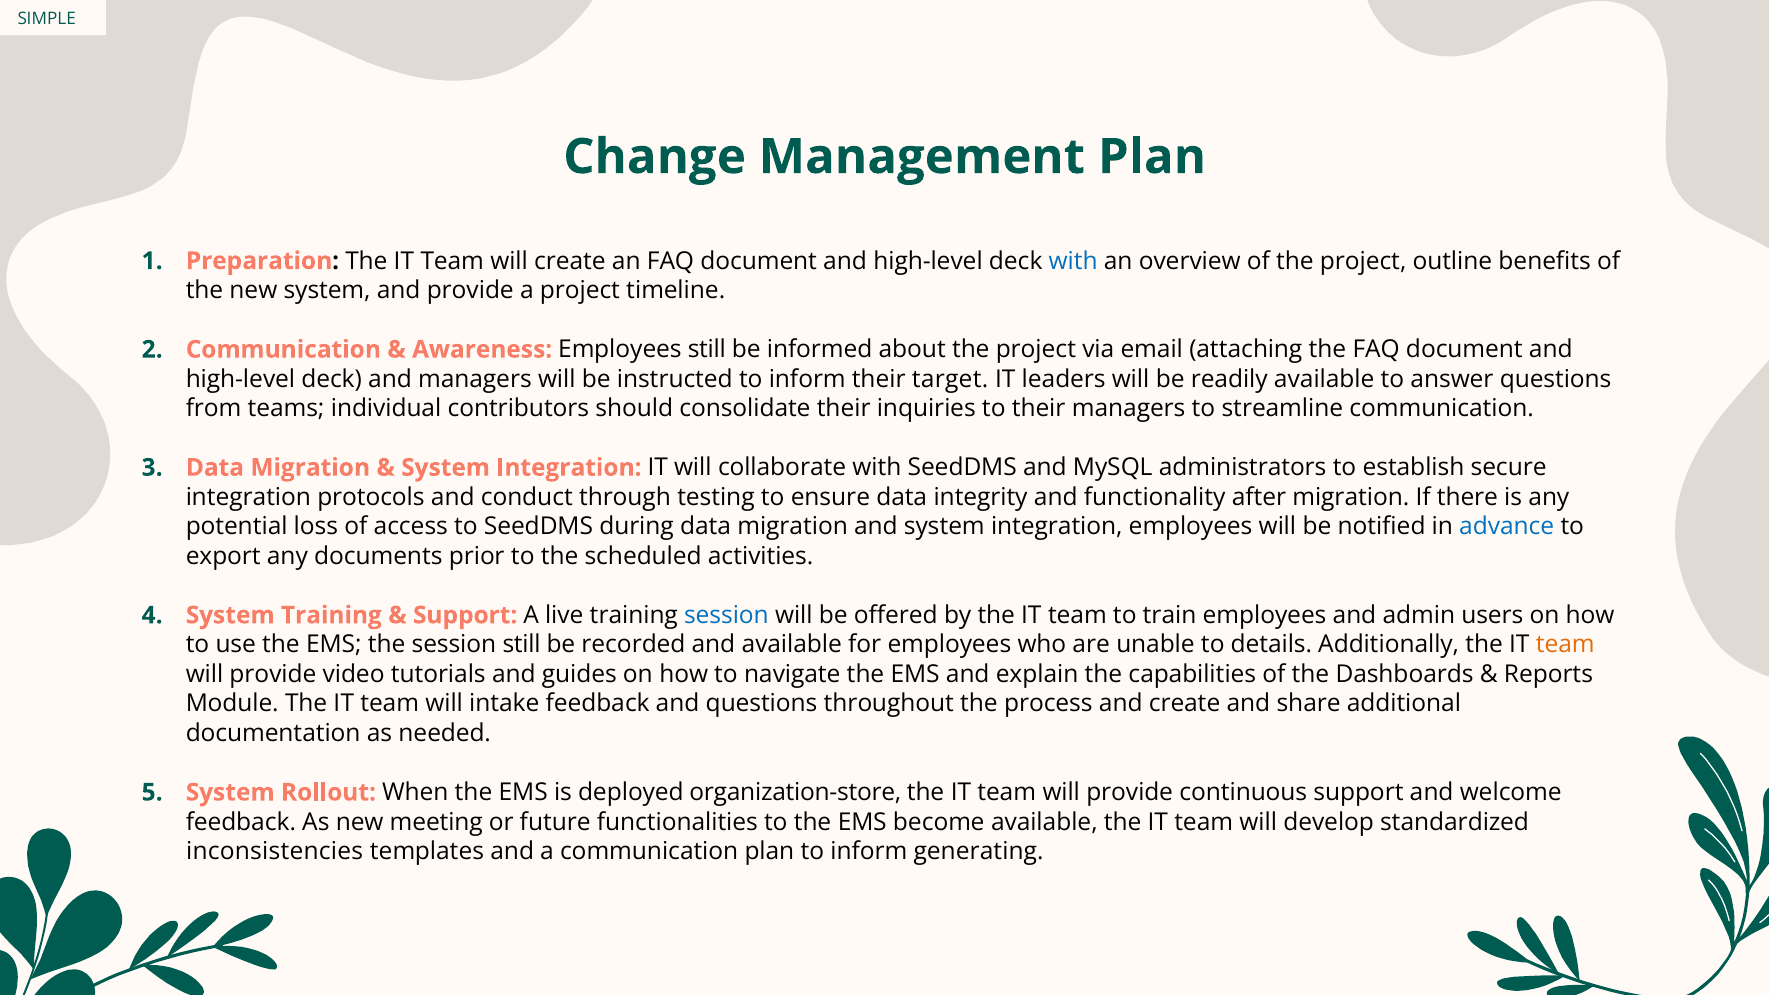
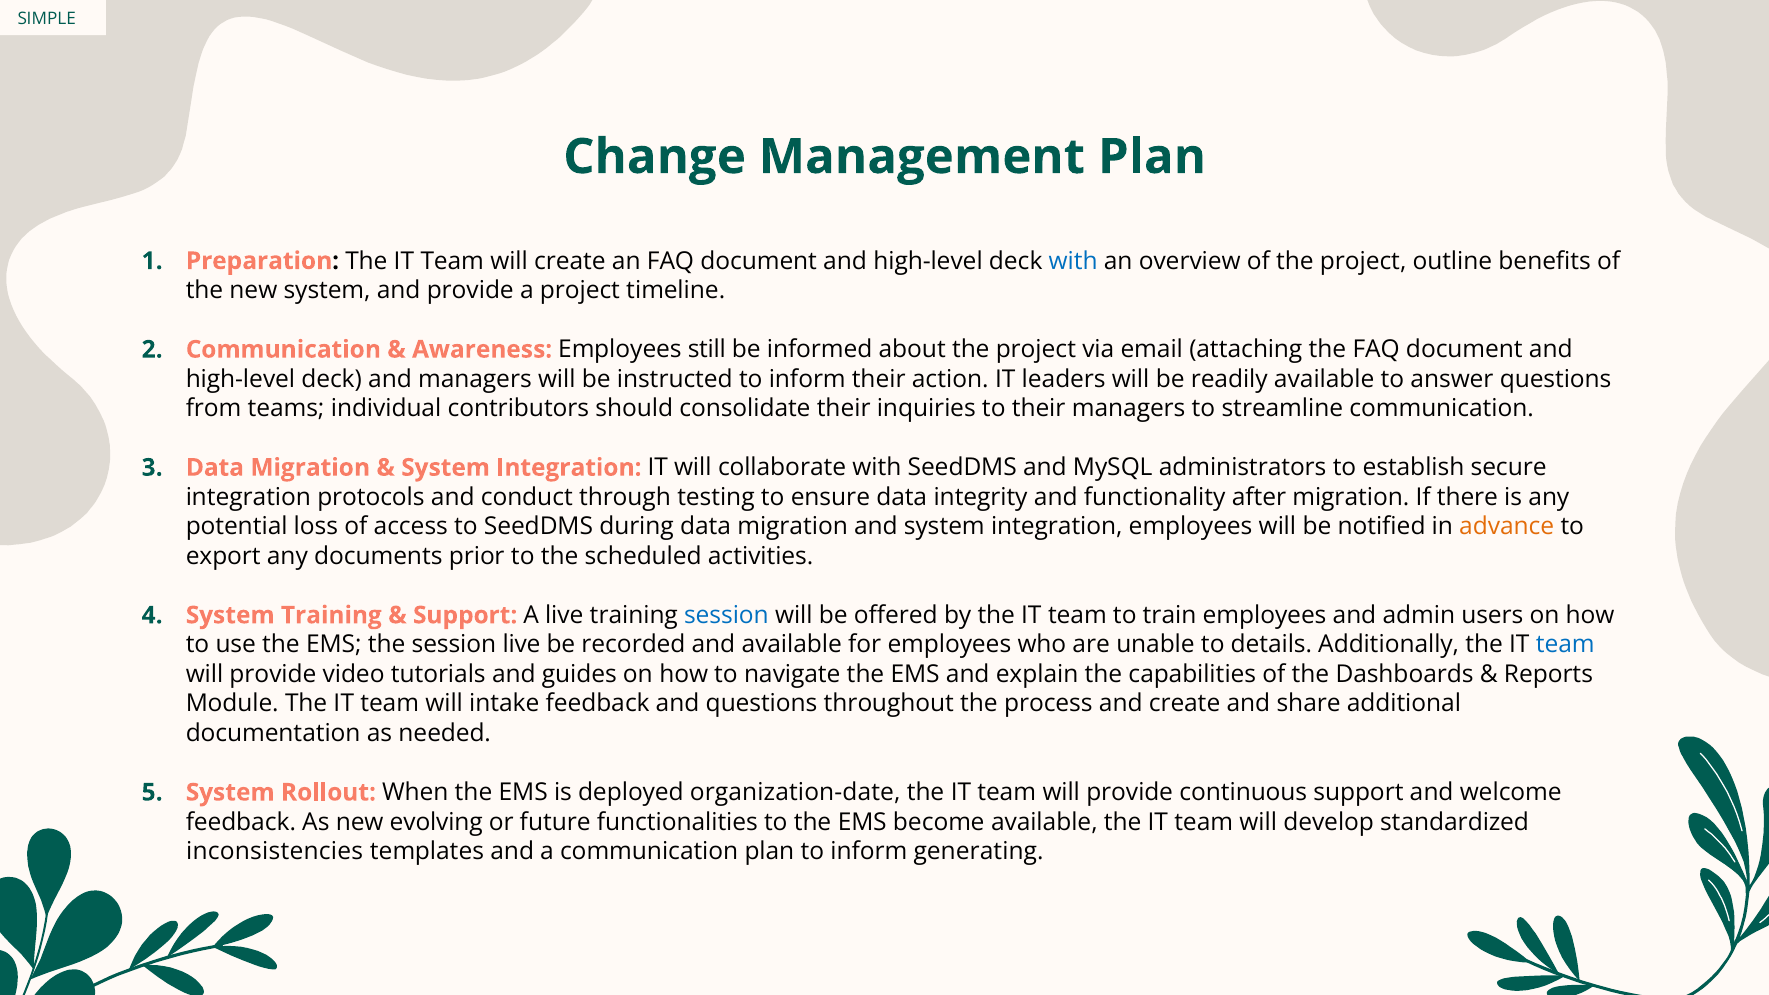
target: target -> action (950, 379)
advance colour: blue -> orange (1507, 527)
session still: still -> live (522, 645)
team colour: orange -> blue (1565, 645)
organization-store: organization-store -> organization-date (795, 792)
meeting: meeting -> evolving (436, 822)
